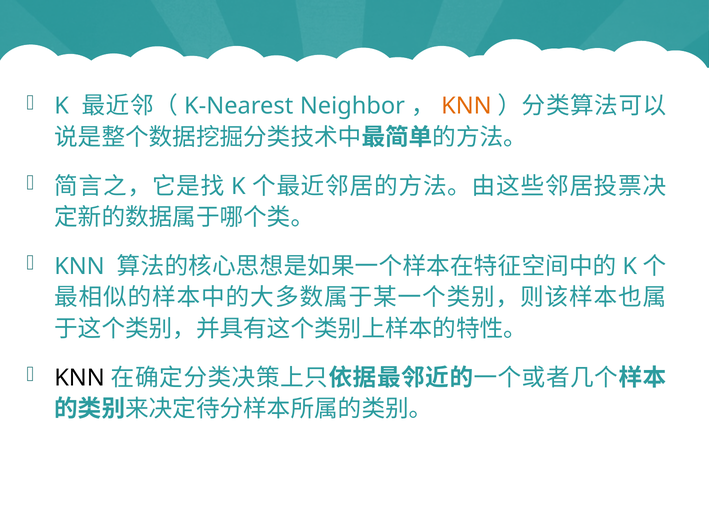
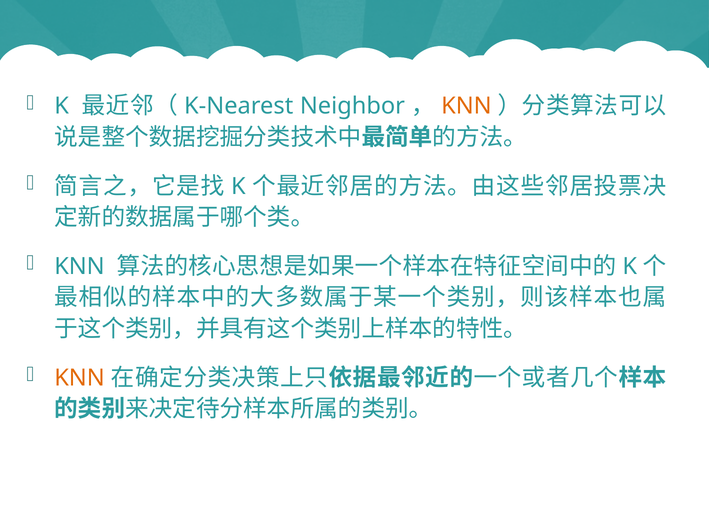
KNN colour: black -> orange (80, 378)
